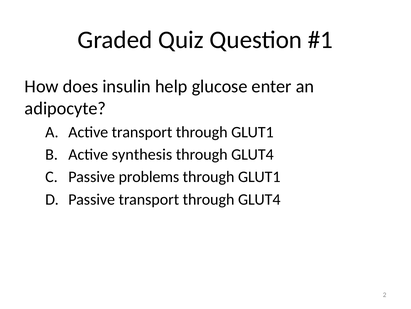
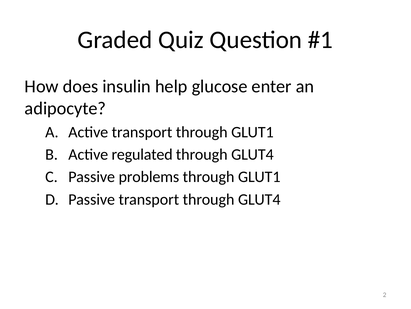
synthesis: synthesis -> regulated (142, 154)
